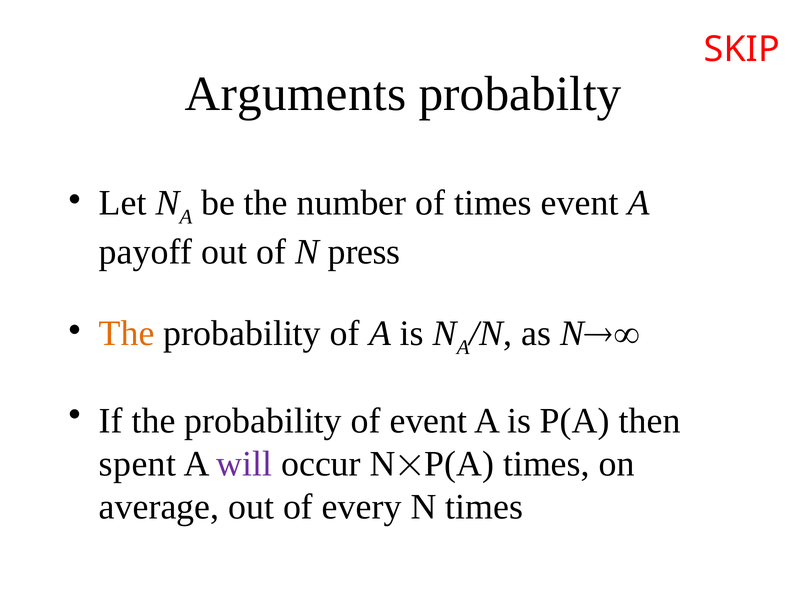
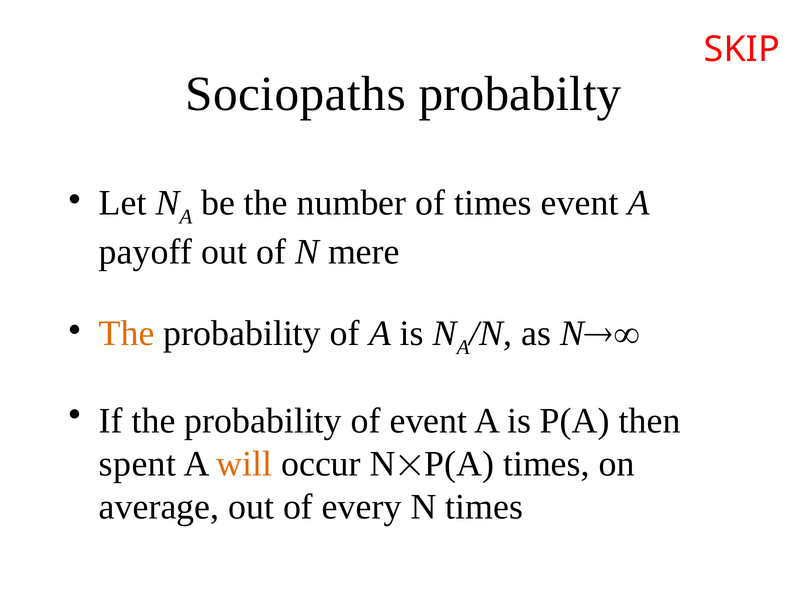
Arguments: Arguments -> Sociopaths (295, 94)
press: press -> mere (364, 252)
will colour: purple -> orange (244, 464)
